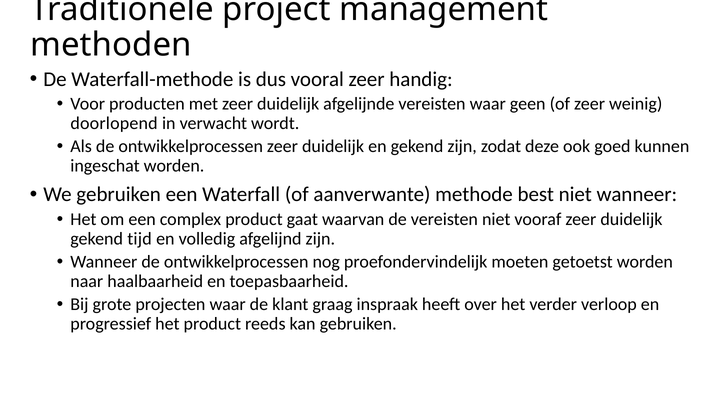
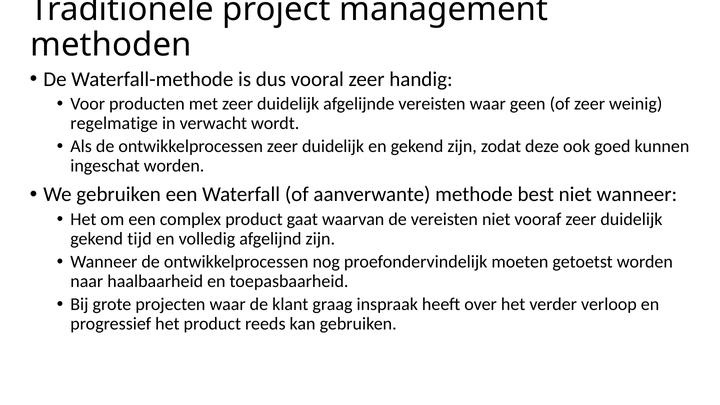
doorlopend: doorlopend -> regelmatige (114, 123)
